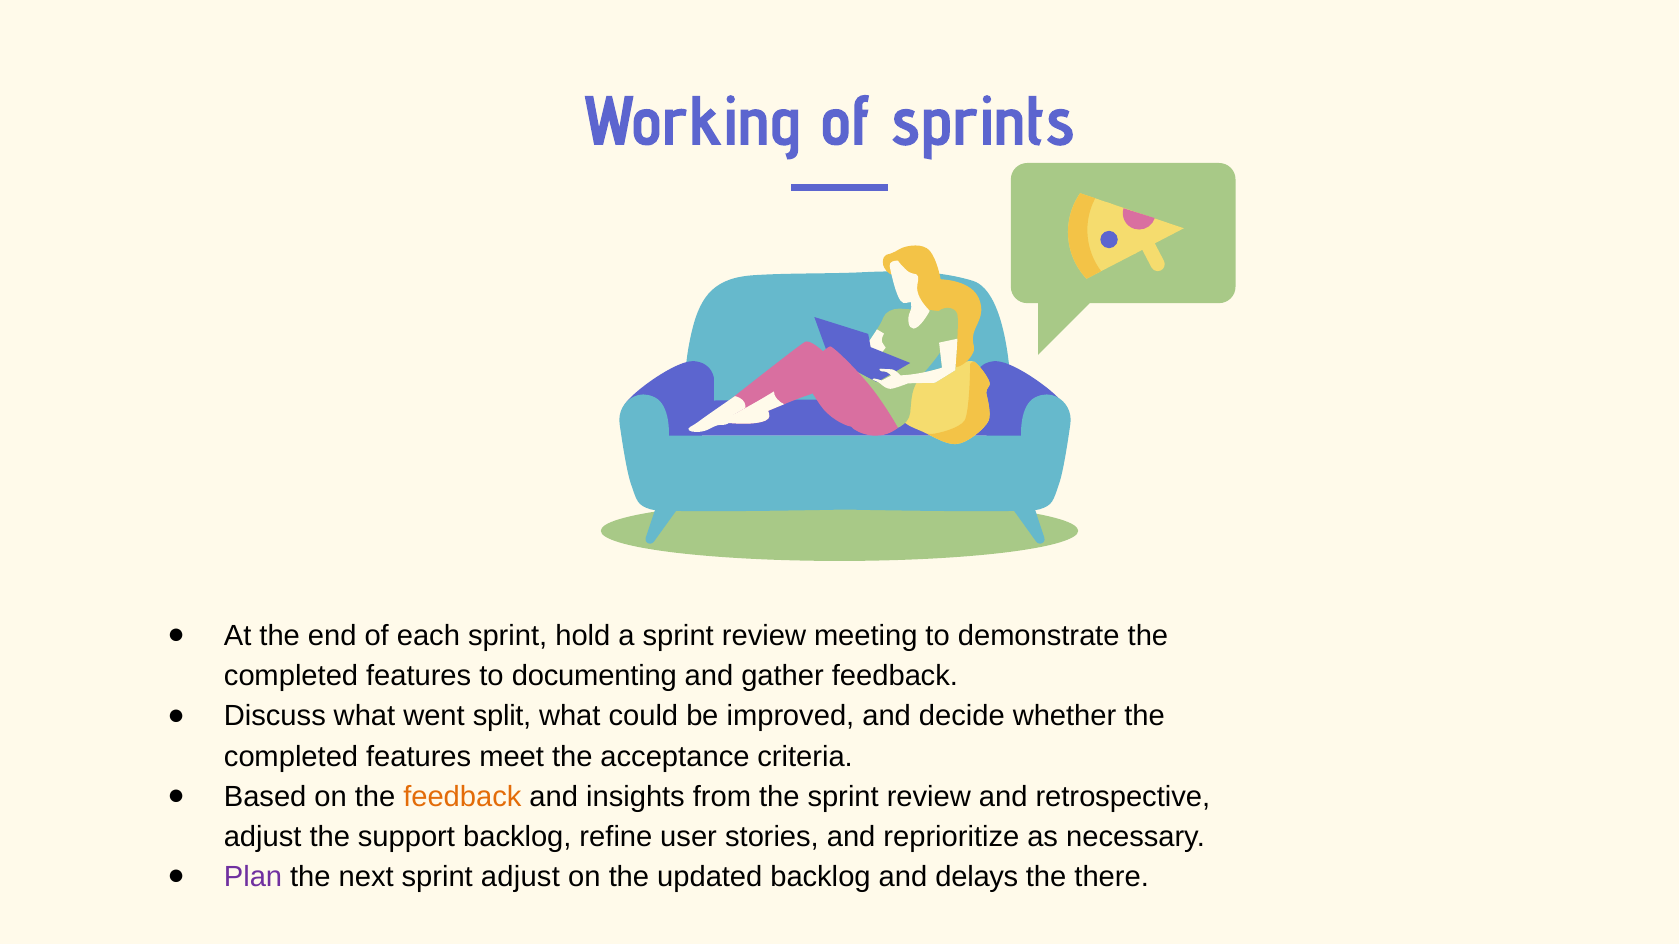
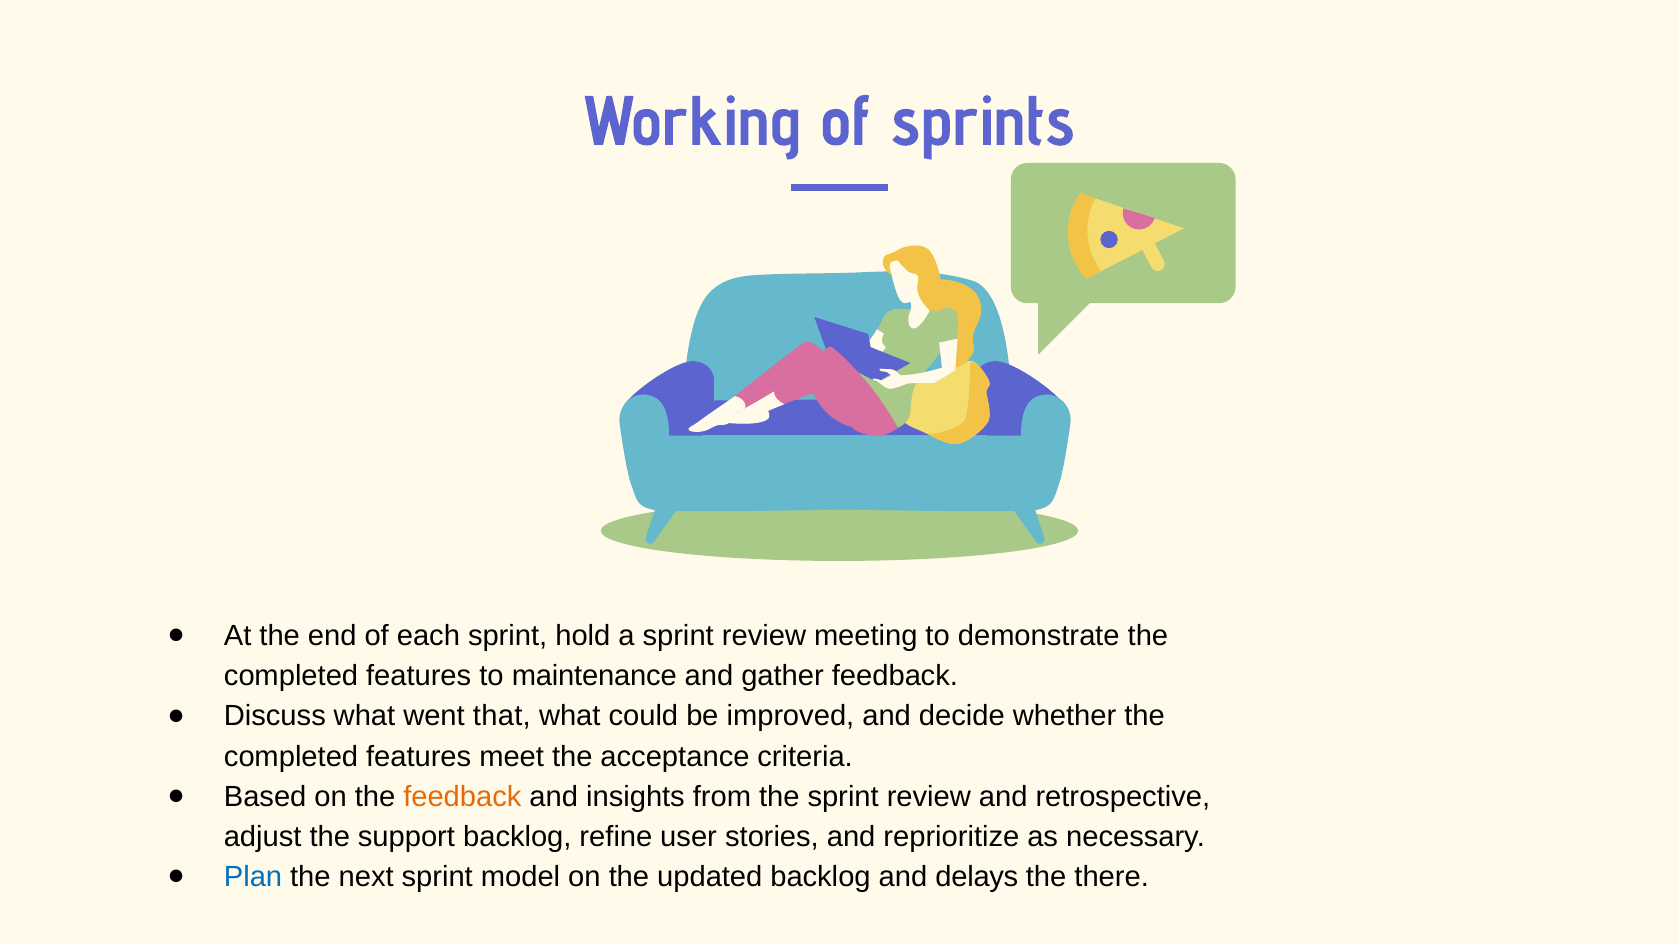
documenting: documenting -> maintenance (594, 676)
split: split -> that (502, 717)
Plan colour: purple -> blue (253, 877)
sprint adjust: adjust -> model (521, 877)
